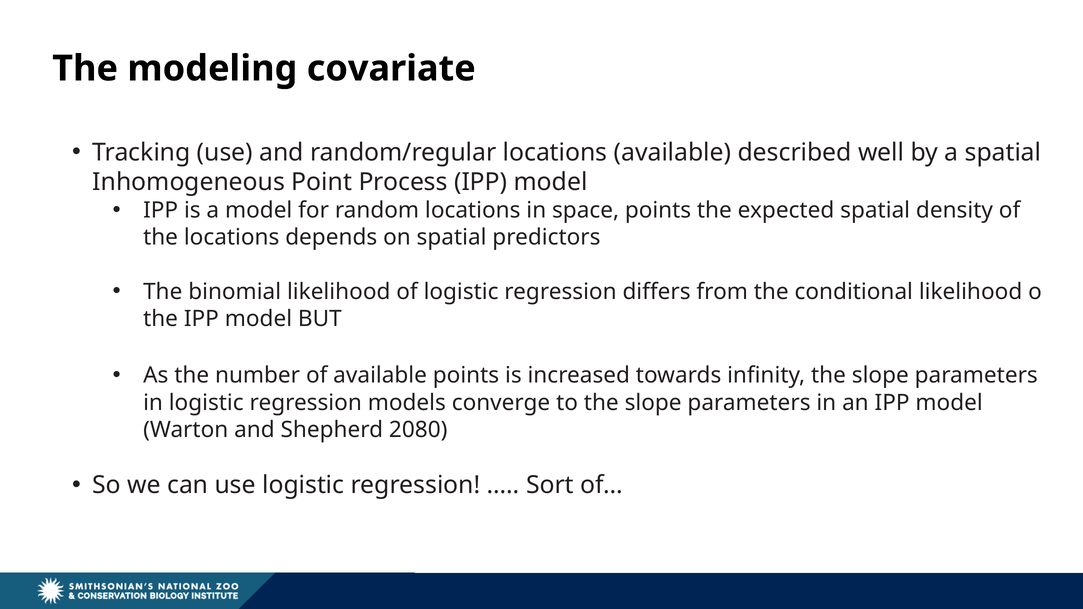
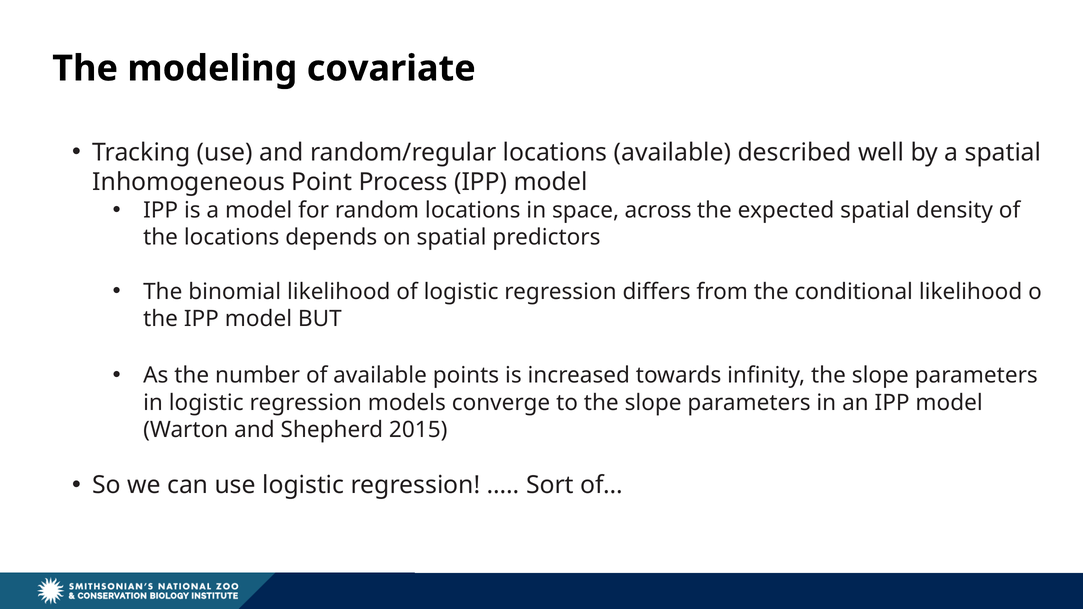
space points: points -> across (658, 210)
2080: 2080 -> 2015 (418, 430)
